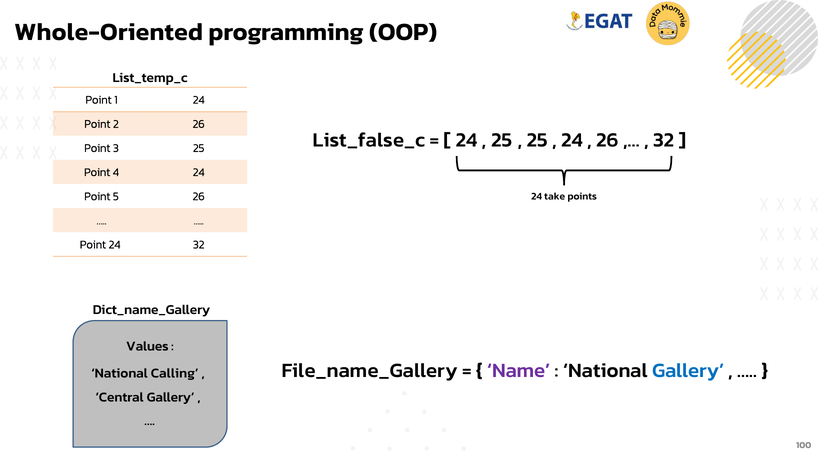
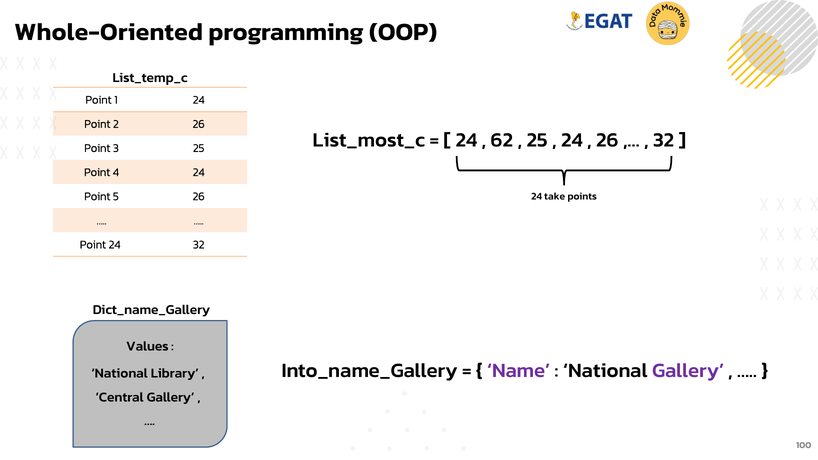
List_false_c: List_false_c -> List_most_c (369, 140)
25: 25 -> 62 (502, 140)
File_name_Gallery: File_name_Gallery -> Into_name_Gallery (370, 371)
Gallery colour: blue -> purple (688, 371)
Calling: Calling -> Library (175, 374)
